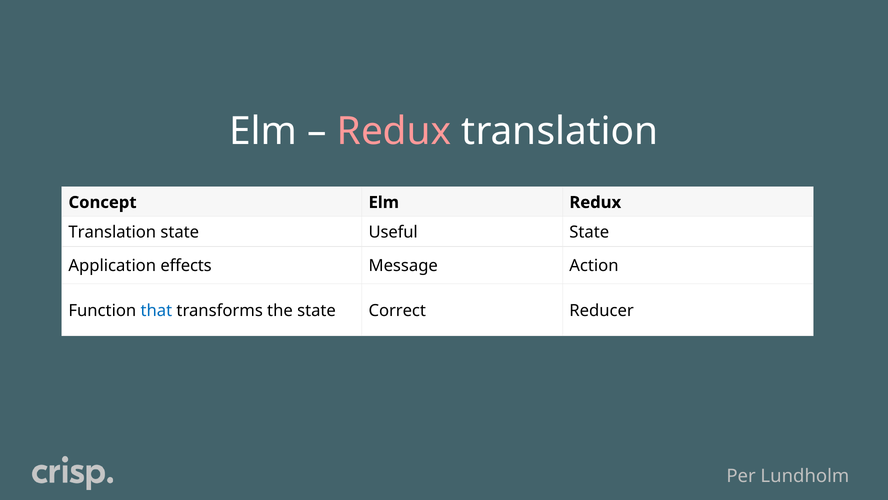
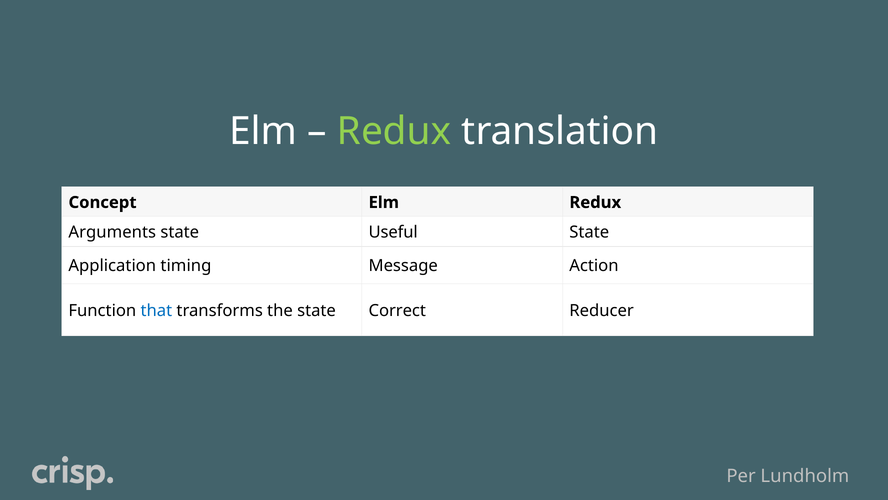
Redux colour: pink -> light green (394, 131)
Translation: Translation -> Arguments (112, 232)
effects: effects -> timing (186, 266)
